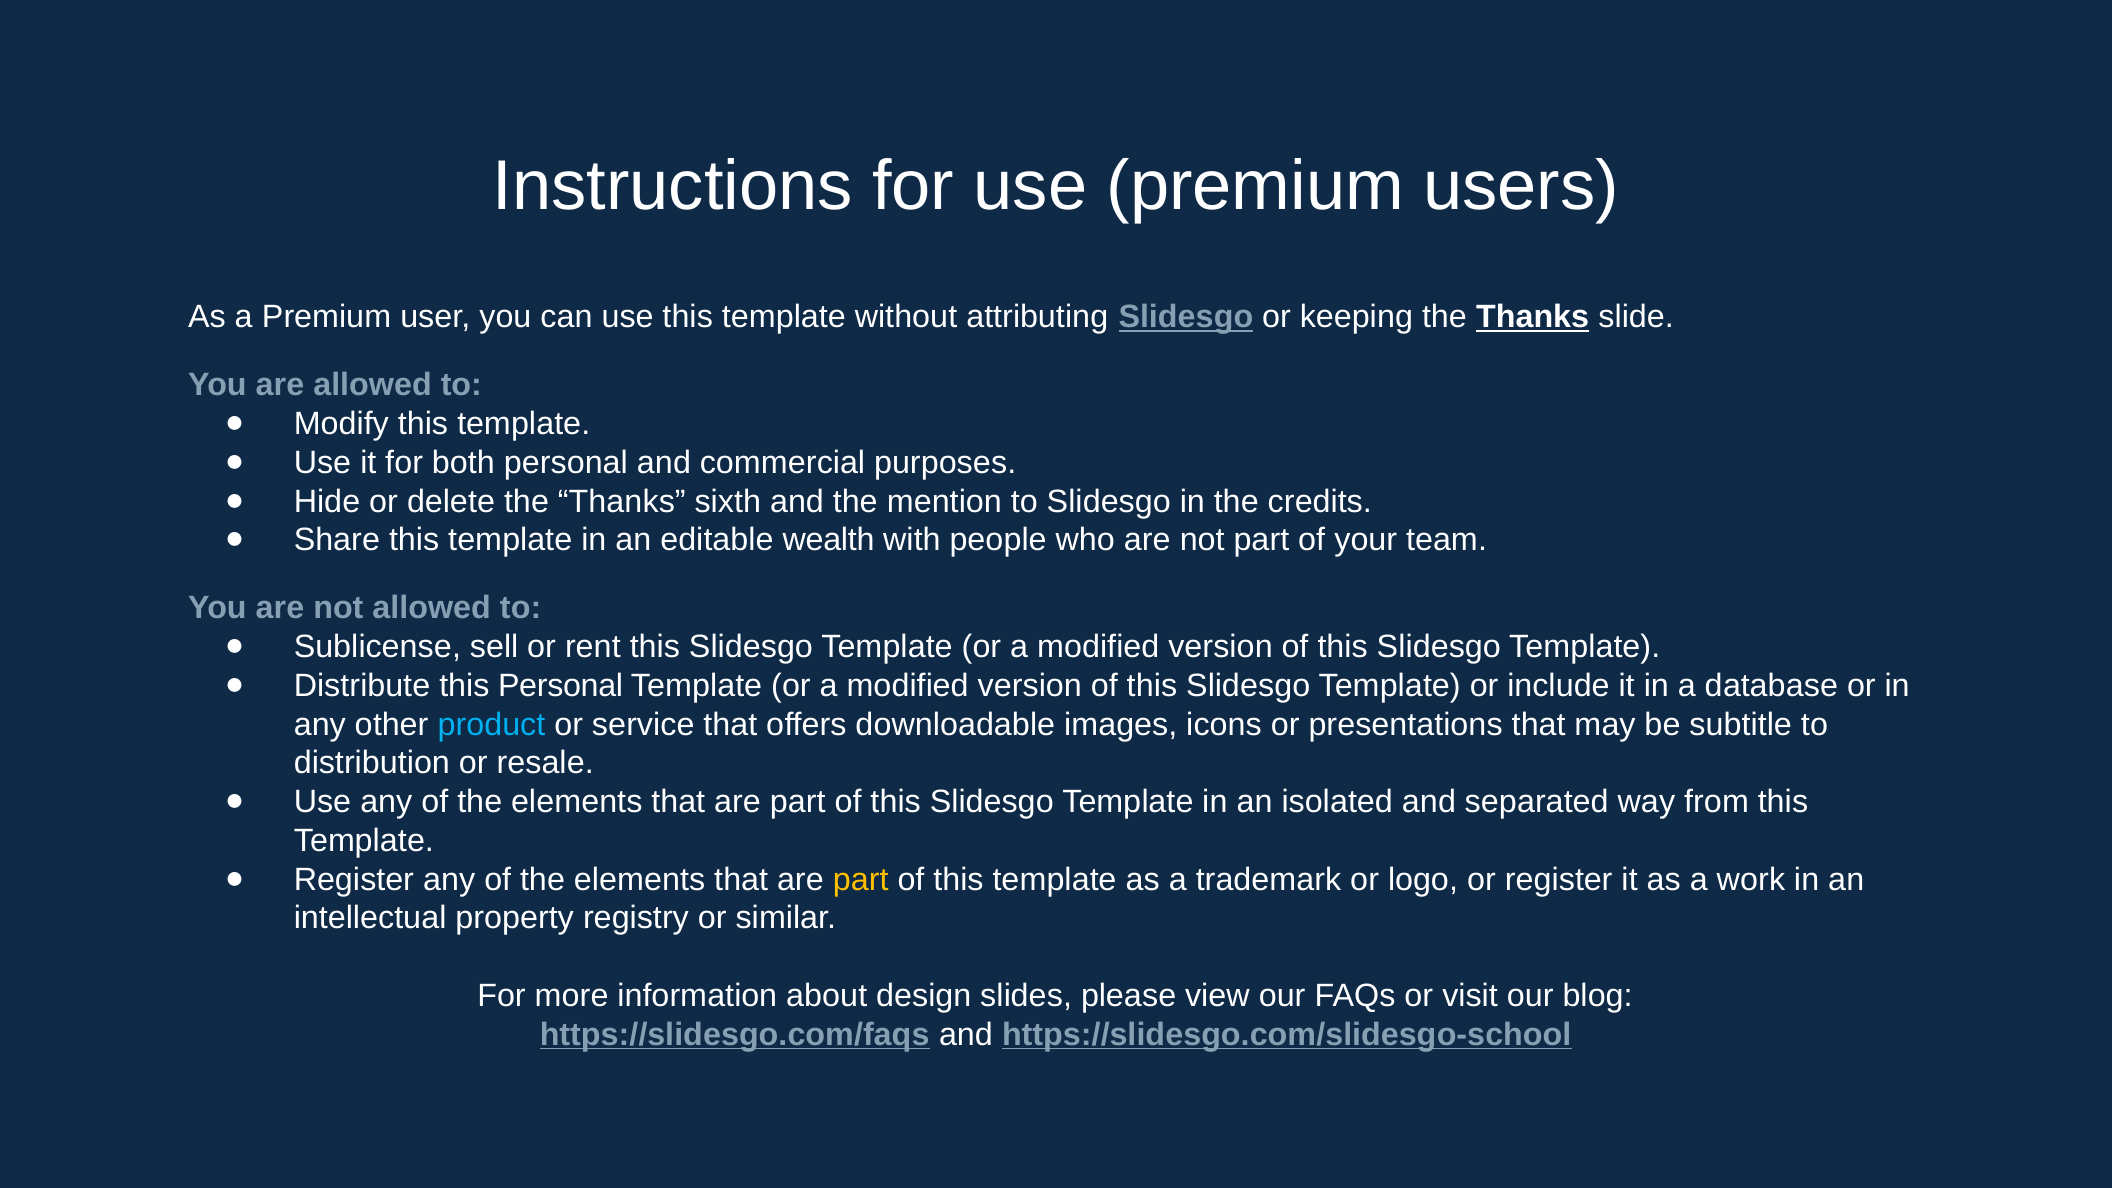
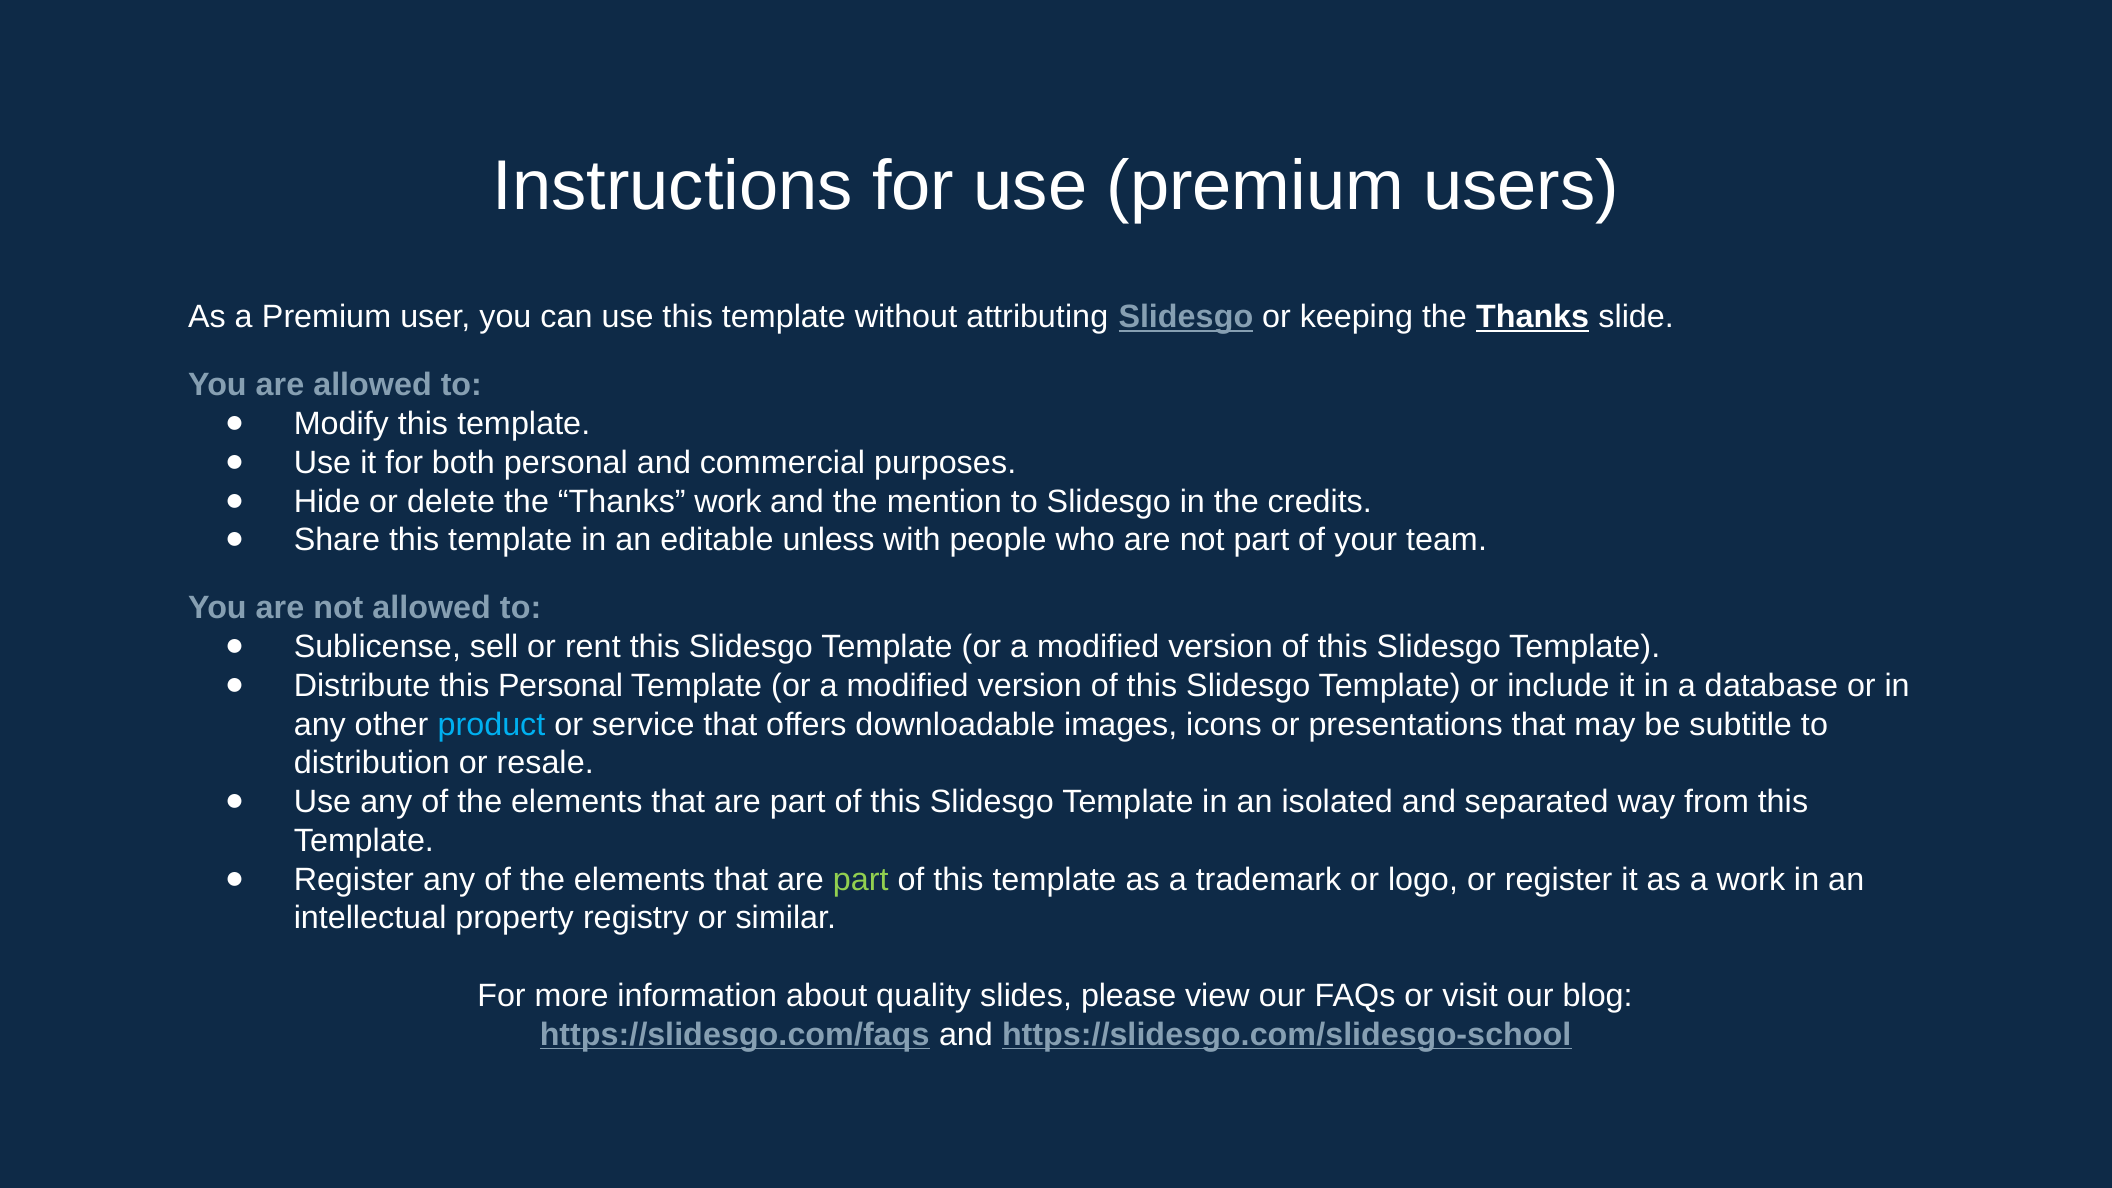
Thanks sixth: sixth -> work (728, 501)
wealth: wealth -> unless (829, 540)
part colour: yellow -> light green (861, 879)
design: design -> quality (924, 996)
